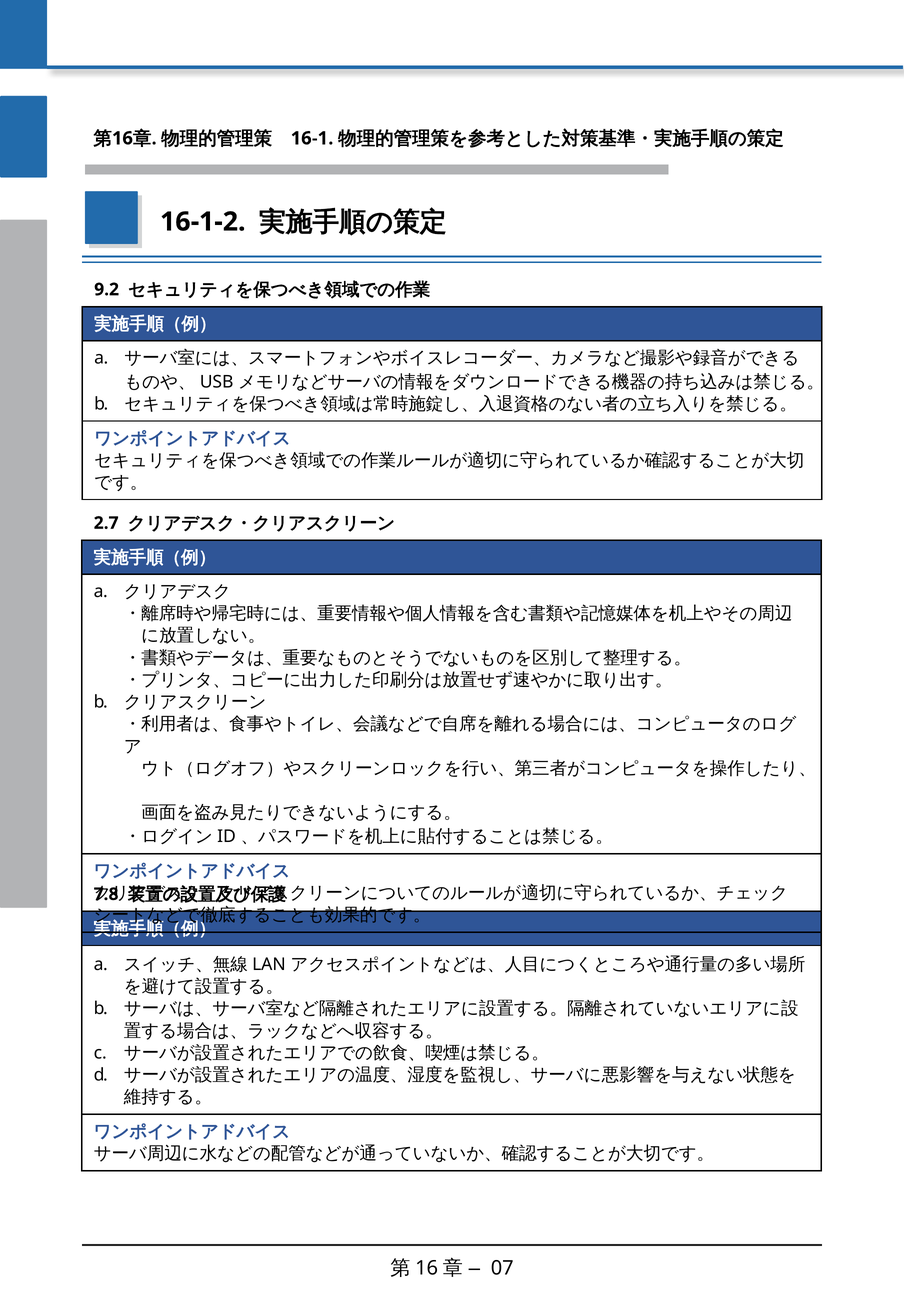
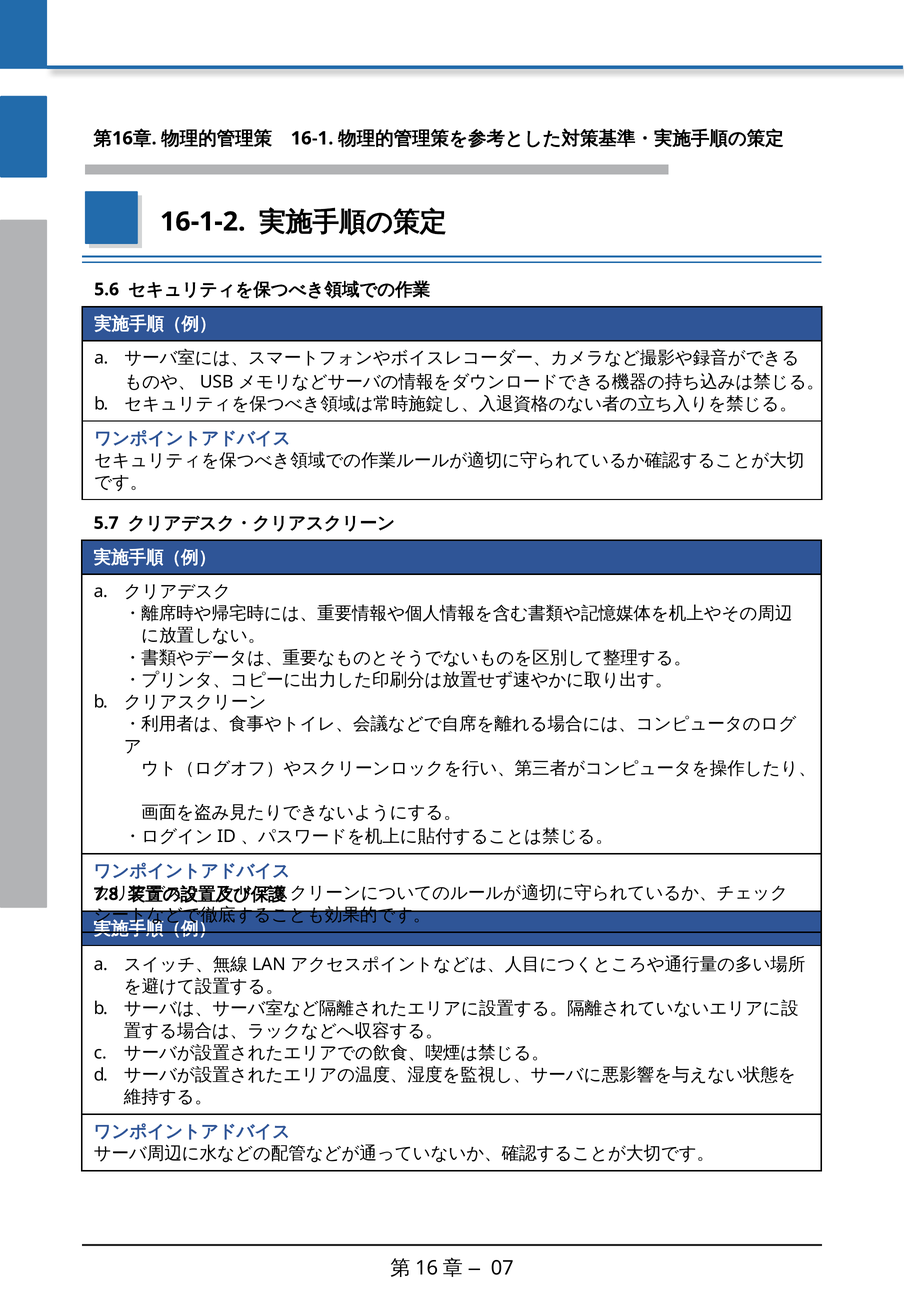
9.2: 9.2 -> 5.6 (107, 289)
2.7: 2.7 -> 5.7 (106, 523)
